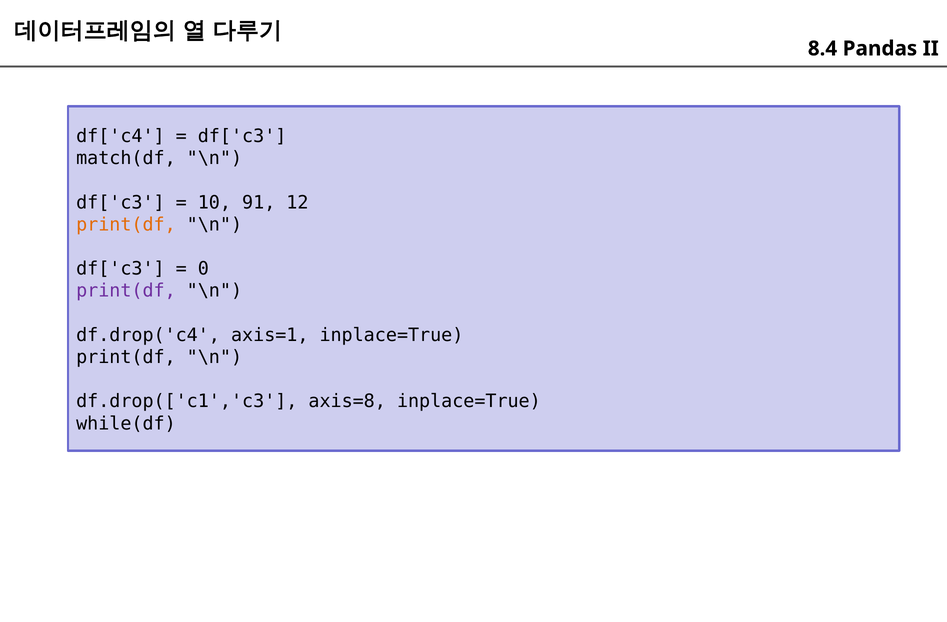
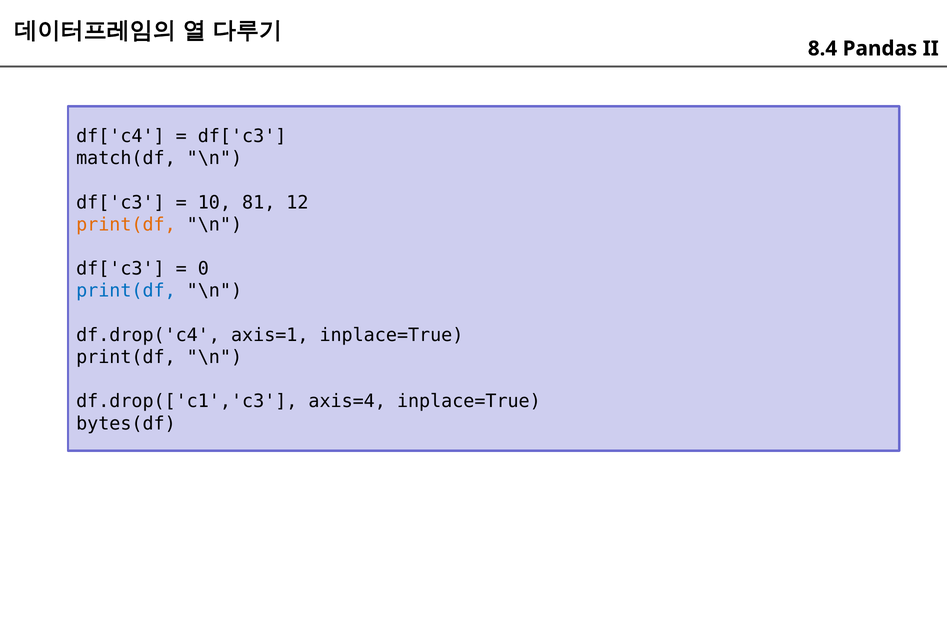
91: 91 -> 81 (259, 202)
print(df colour: purple -> blue (126, 291)
axis=8: axis=8 -> axis=4 (347, 401)
while(df: while(df -> bytes(df (126, 424)
